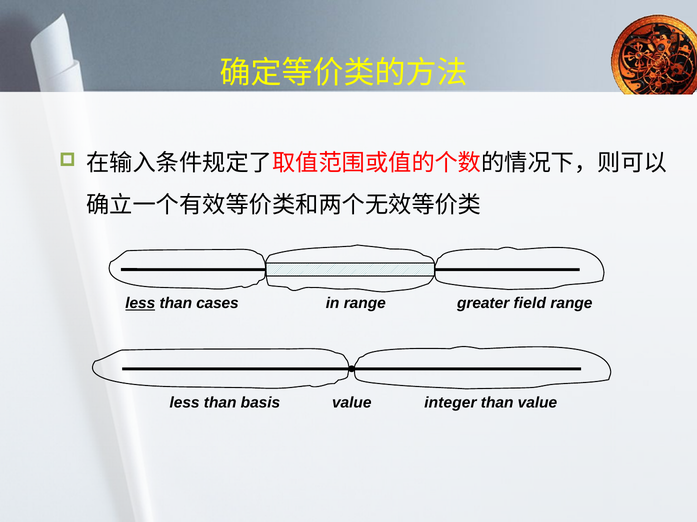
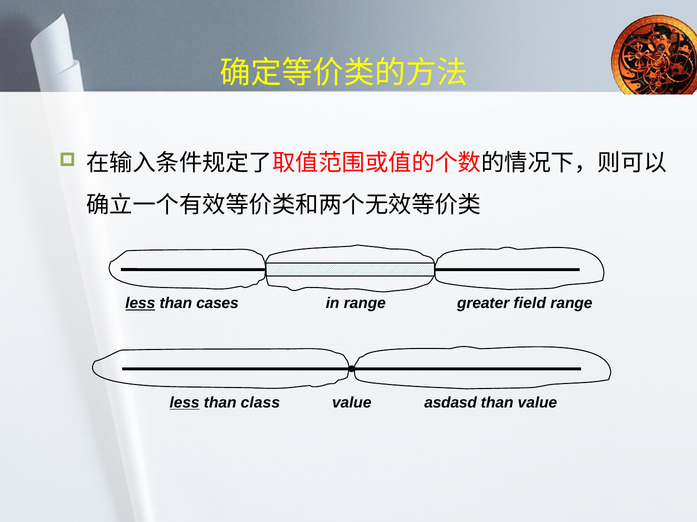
integer: integer -> asdasd (451, 403)
less underline: none -> present (185, 403)
basis: basis -> class (260, 403)
